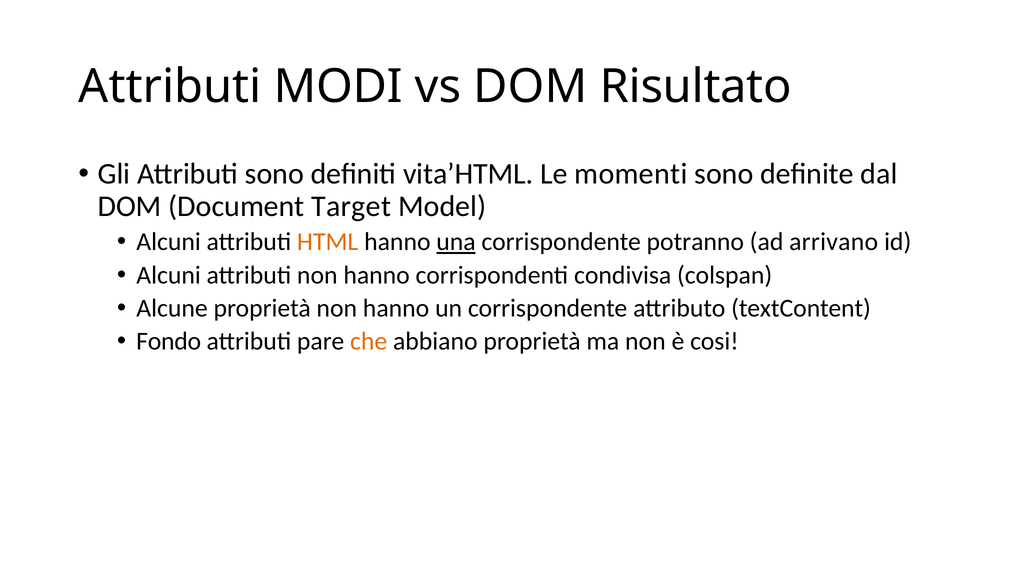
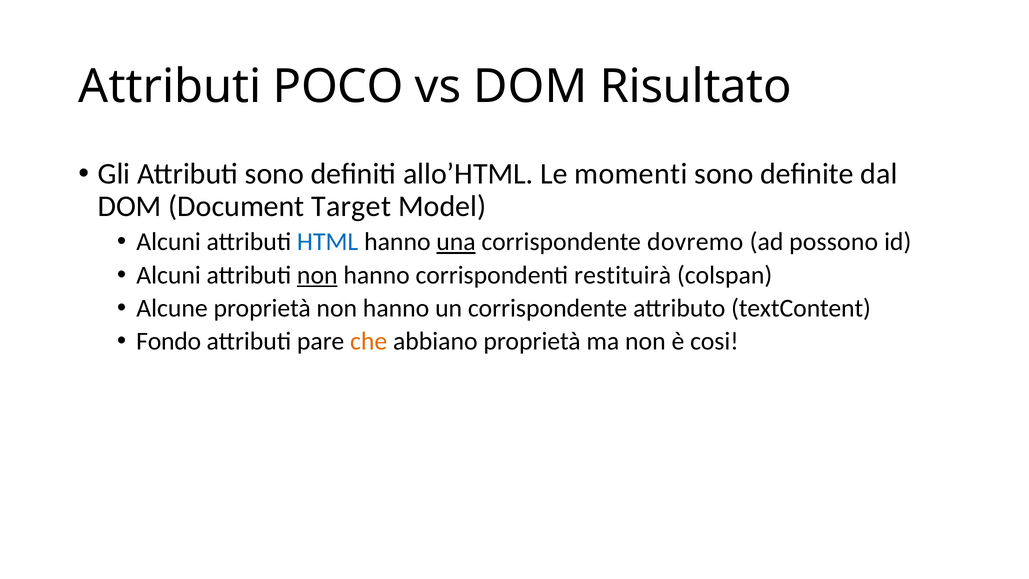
MODI: MODI -> POCO (338, 86)
vita’HTML: vita’HTML -> allo’HTML (468, 174)
HTML colour: orange -> blue (328, 242)
potranno: potranno -> dovremo (695, 242)
arrivano: arrivano -> possono (834, 242)
non underline: none -> present (317, 275)
condivisa: condivisa -> restituirà (623, 275)
